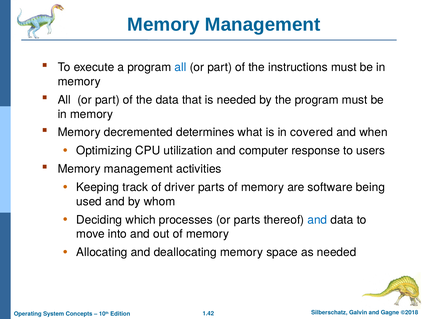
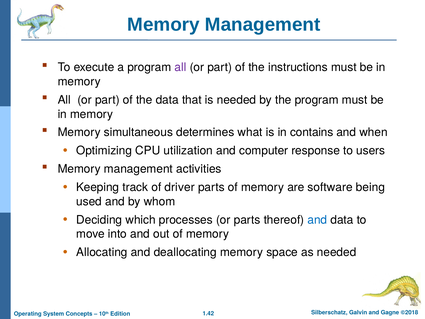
all colour: blue -> purple (180, 67)
decremented: decremented -> simultaneous (138, 132)
covered: covered -> contains (312, 132)
